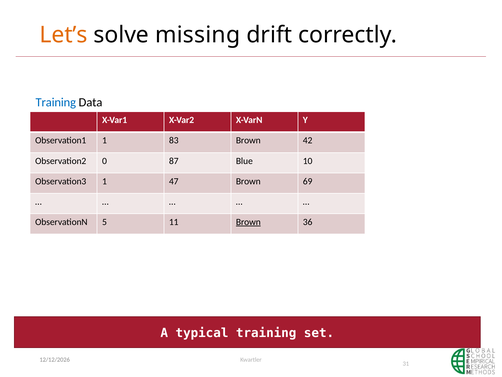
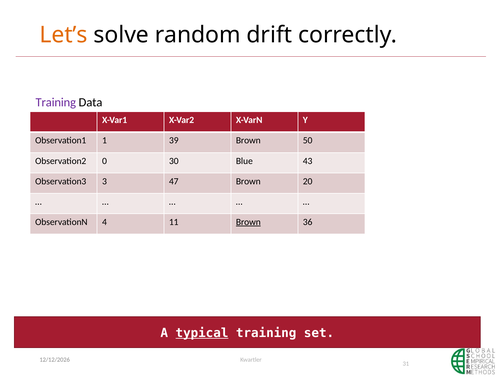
missing: missing -> random (198, 35)
Training colour: blue -> purple (56, 102)
83: 83 -> 39 (174, 140)
42: 42 -> 50 (308, 140)
87: 87 -> 30 (174, 161)
10: 10 -> 43 (308, 161)
Observation3 1: 1 -> 3 (105, 181)
69: 69 -> 20 (308, 181)
5: 5 -> 4 (105, 222)
typical underline: none -> present (202, 333)
